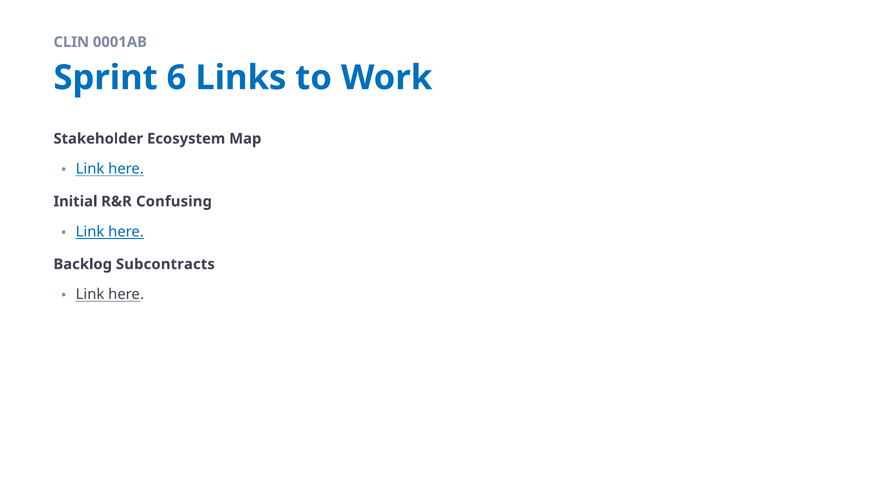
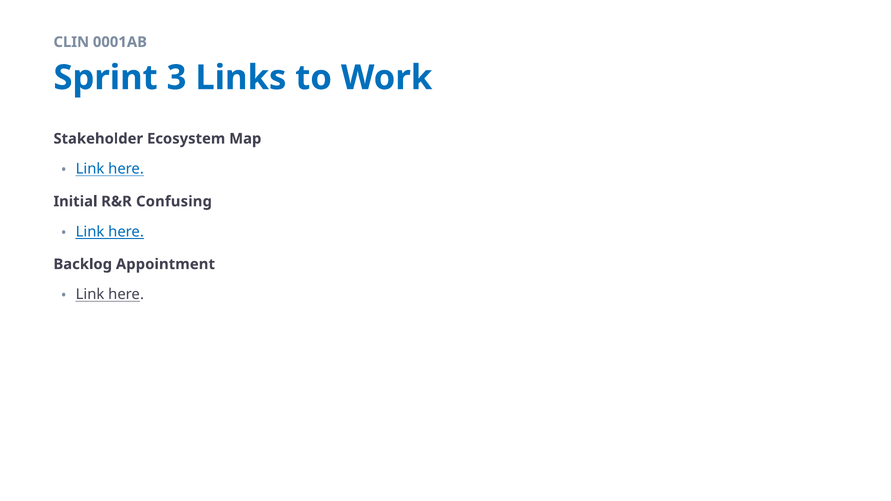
6: 6 -> 3 (176, 78)
Subcontracts: Subcontracts -> Appointment (165, 264)
